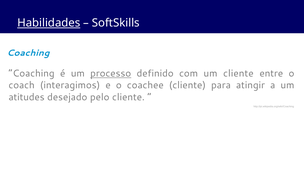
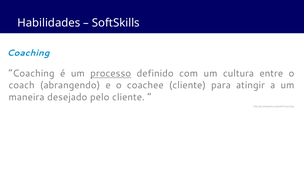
Habilidades underline: present -> none (49, 23)
um cliente: cliente -> cultura (238, 73)
interagimos: interagimos -> abrangendo (70, 85)
atitudes: atitudes -> maneira (26, 97)
